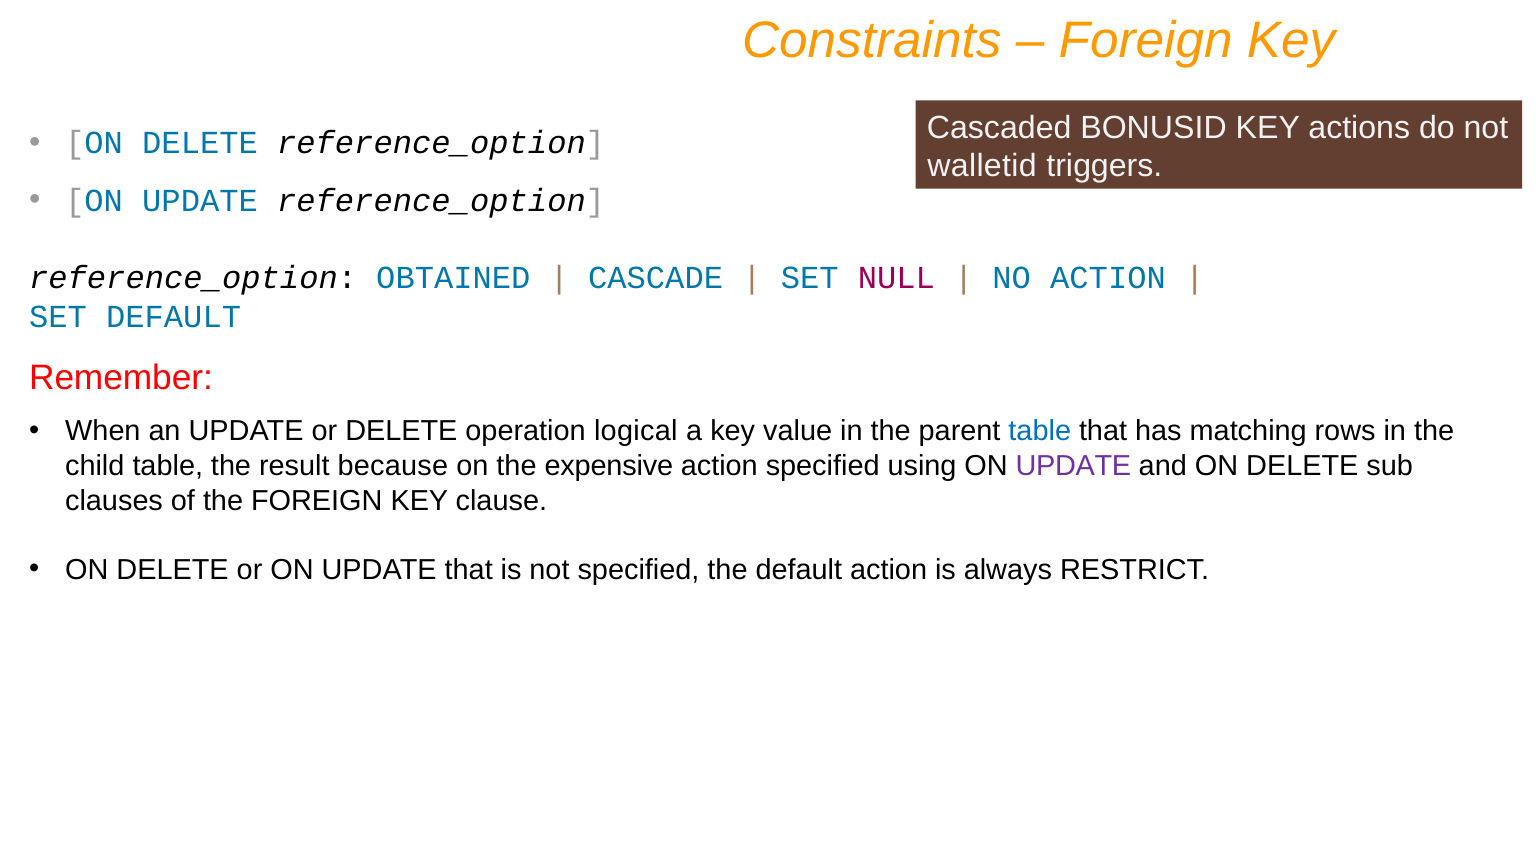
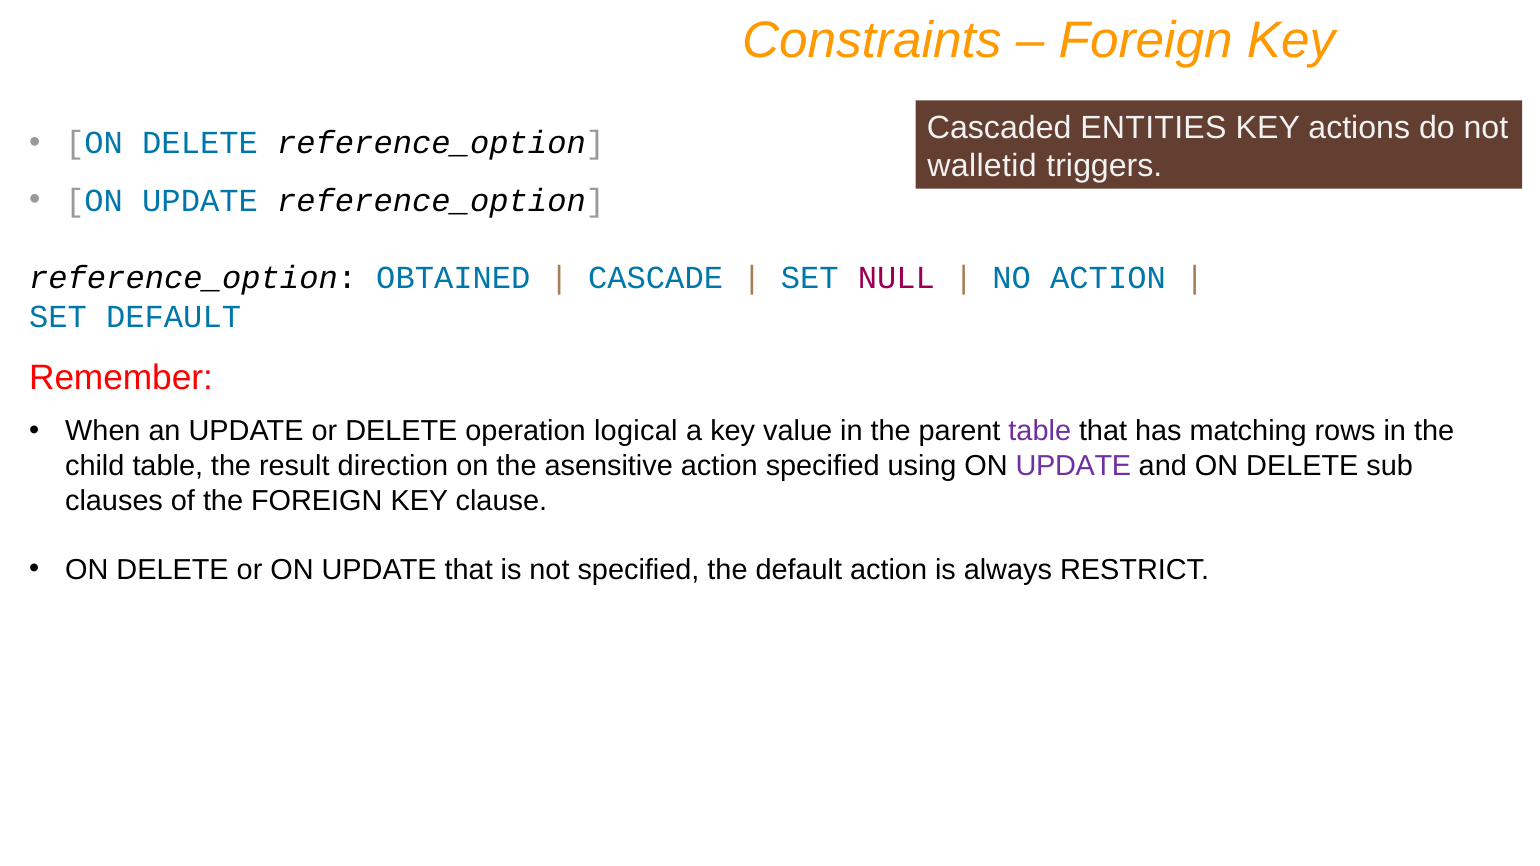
BONUSID: BONUSID -> ENTITIES (1153, 128)
table colour: blue -> purple (1040, 431)
because: because -> direction (393, 466)
expensive: expensive -> asensitive (609, 466)
